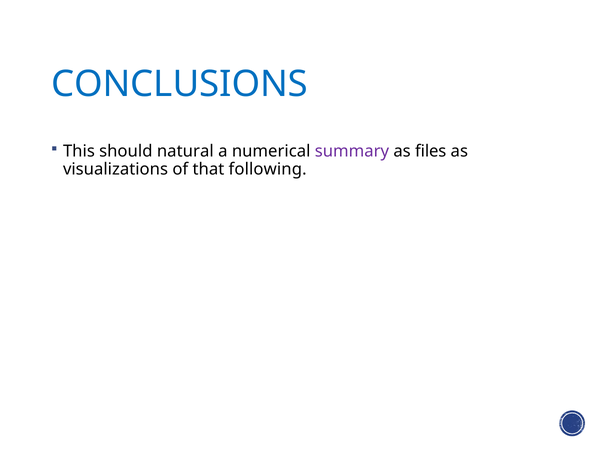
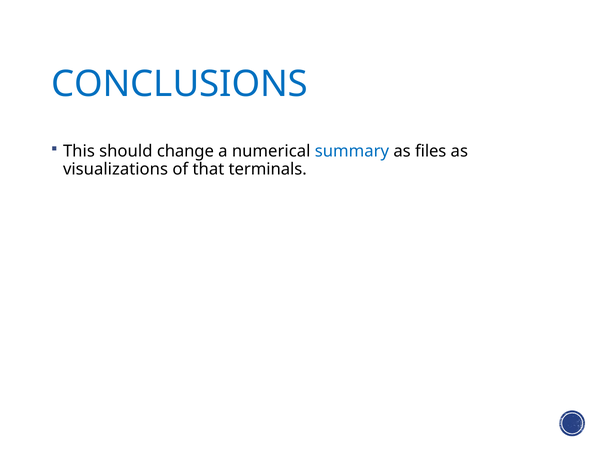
natural: natural -> change (185, 151)
summary colour: purple -> blue (352, 151)
following: following -> terminals (268, 169)
